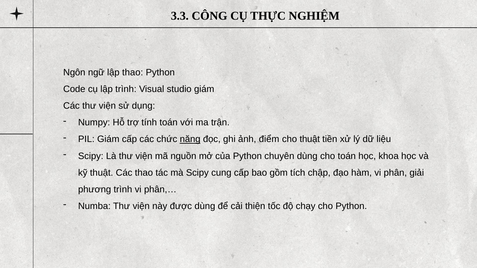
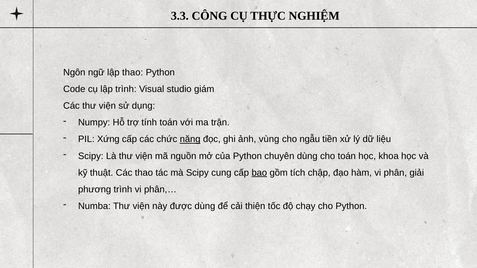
PIL Giám: Giám -> Xứng (108, 139)
điểm: điểm -> vùng (269, 139)
cho thuật: thuật -> ngẫu (310, 139)
bao underline: none -> present (259, 173)
